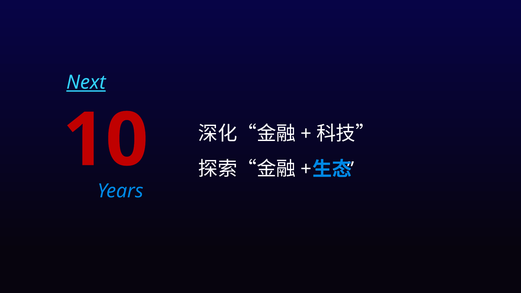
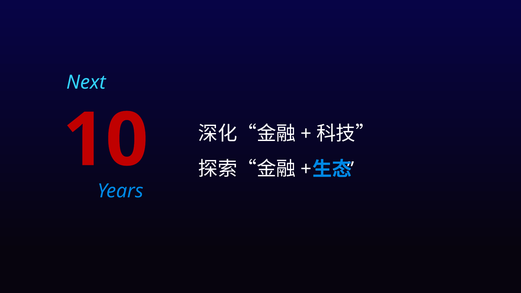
Next underline: present -> none (86, 83)
